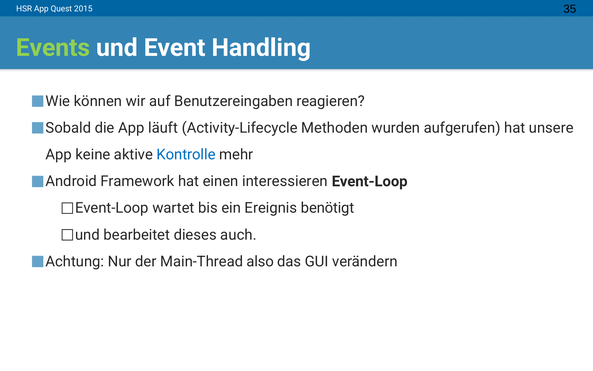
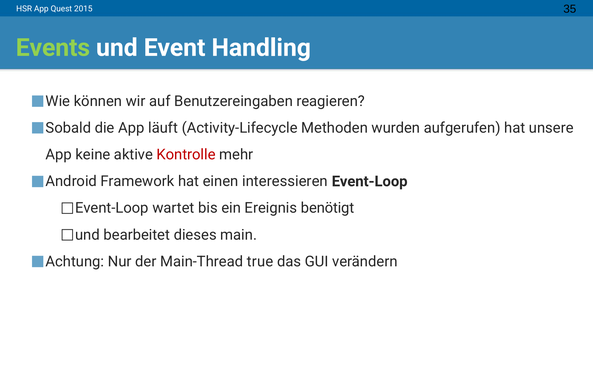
Kontrolle colour: blue -> red (186, 154)
auch: auch -> main (239, 235)
also: also -> true (260, 261)
